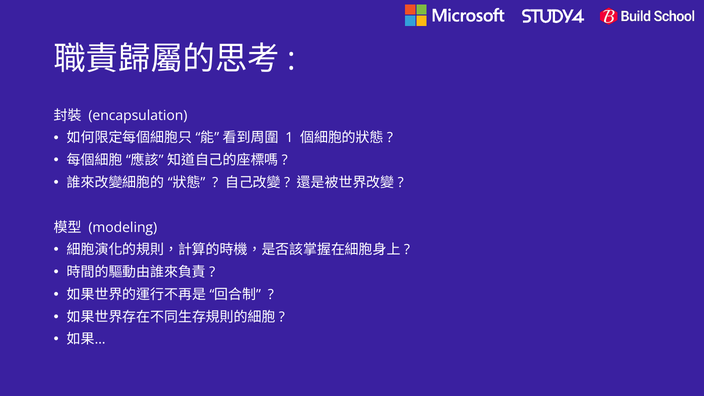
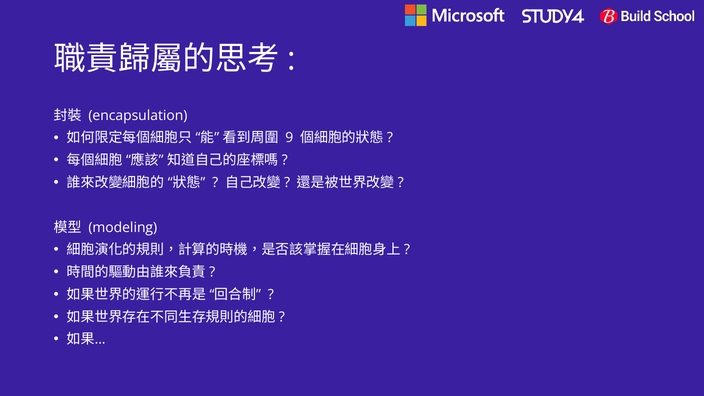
1: 1 -> 9 (289, 138)
